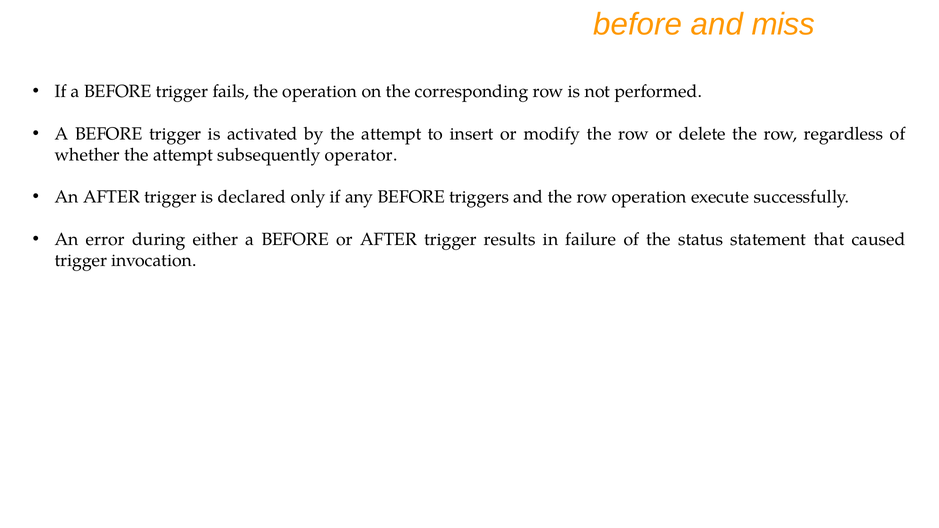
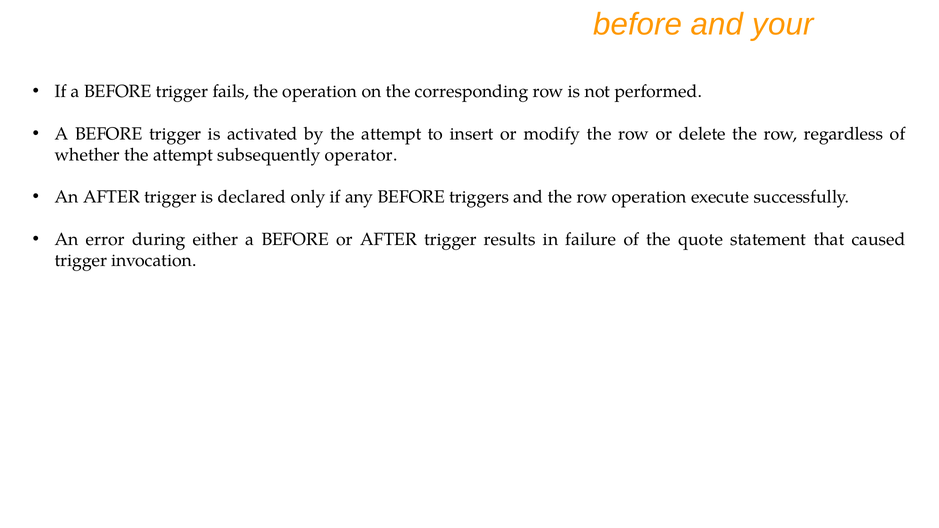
miss: miss -> your (783, 24)
status: status -> quote (701, 239)
